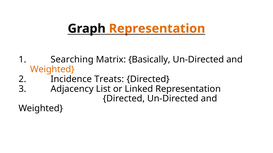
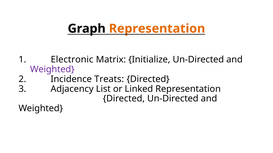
Searching: Searching -> Electronic (72, 60)
Basically: Basically -> Initialize (149, 60)
Weighted colour: orange -> purple (52, 69)
